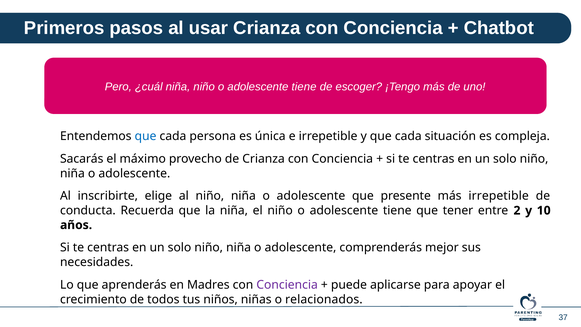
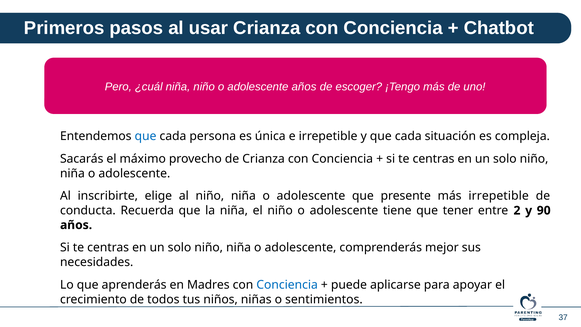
tiene: tiene -> años (304, 87)
10: 10 -> 90 (544, 210)
Conciencia colour: purple -> blue (287, 285)
relacionados: relacionados -> sentimientos (324, 299)
